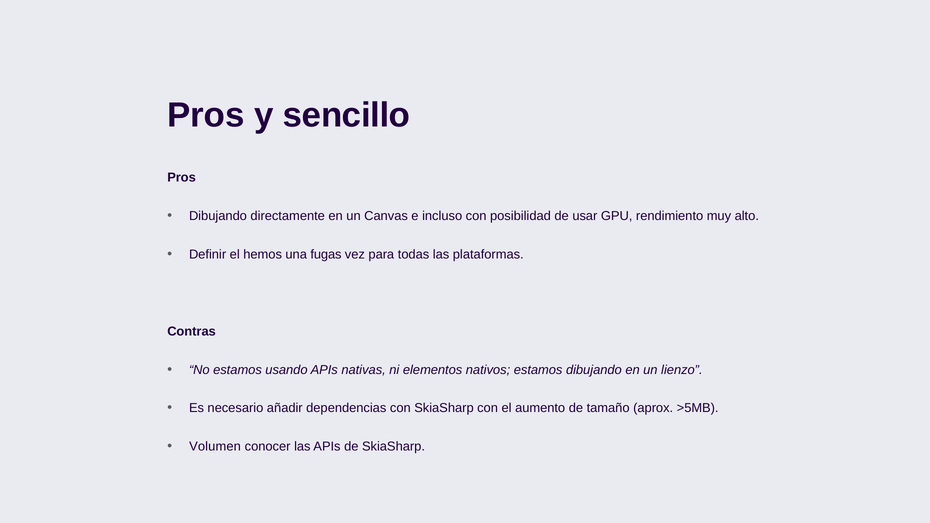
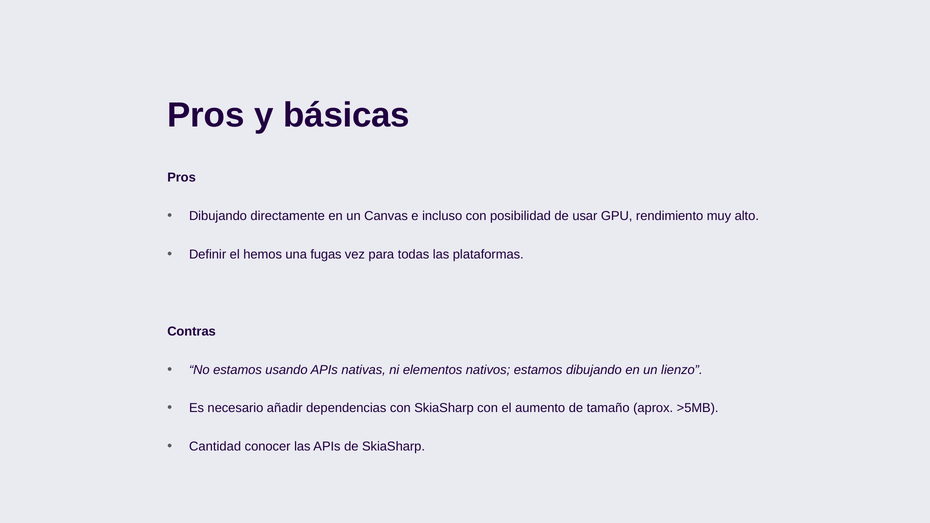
sencillo: sencillo -> básicas (347, 115)
Volumen: Volumen -> Cantidad (215, 447)
